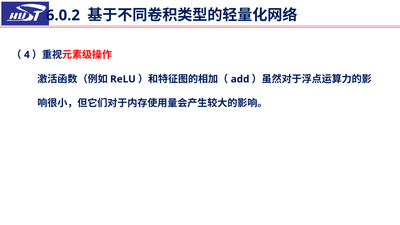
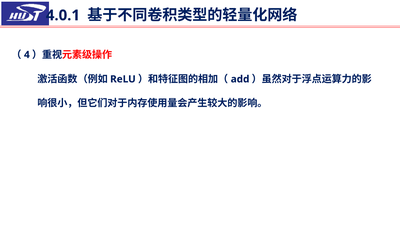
6.0.2: 6.0.2 -> 4.0.1 (63, 15)
